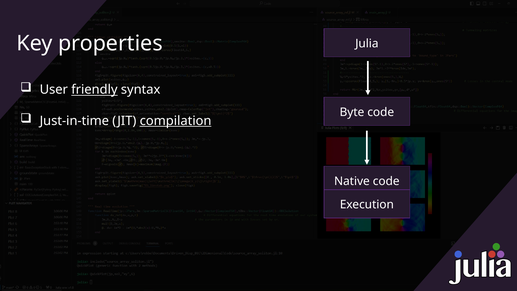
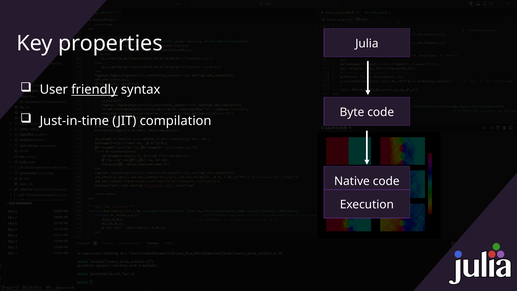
compilation underline: present -> none (176, 121)
